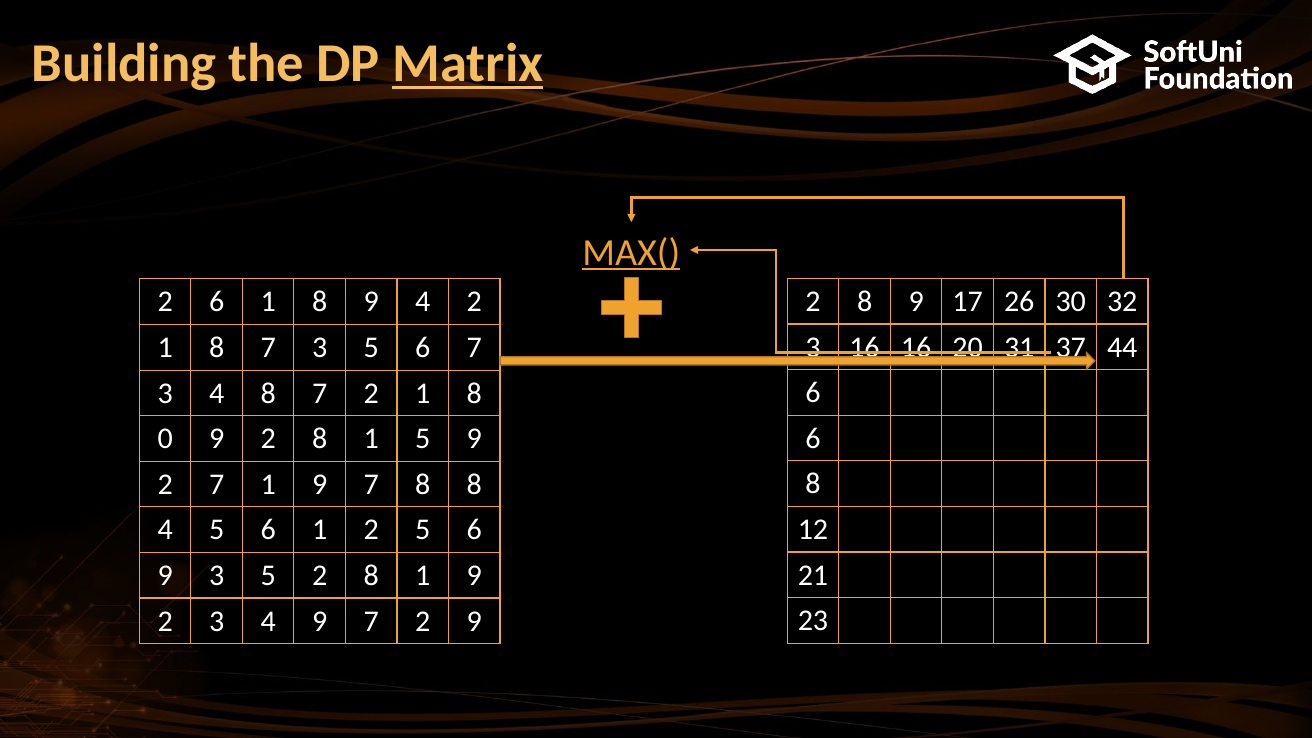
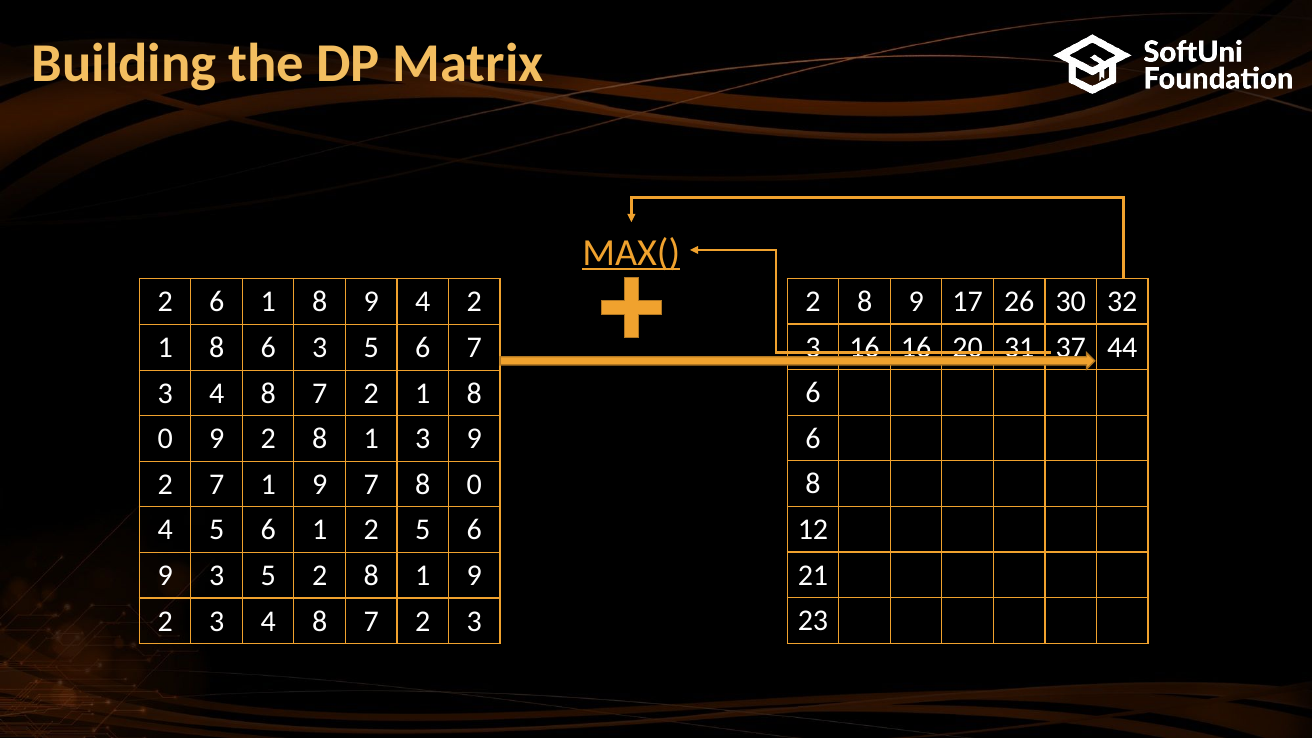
Matrix underline: present -> none (468, 64)
1 8 7: 7 -> 6 (268, 348)
1 5: 5 -> 3 (423, 439)
7 8 8: 8 -> 0 (474, 485)
2 3 4 9: 9 -> 8 (320, 621)
7 2 9: 9 -> 3 (474, 621)
